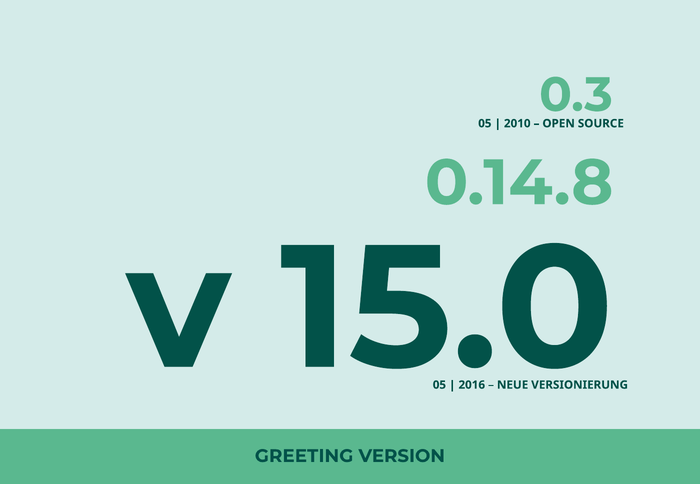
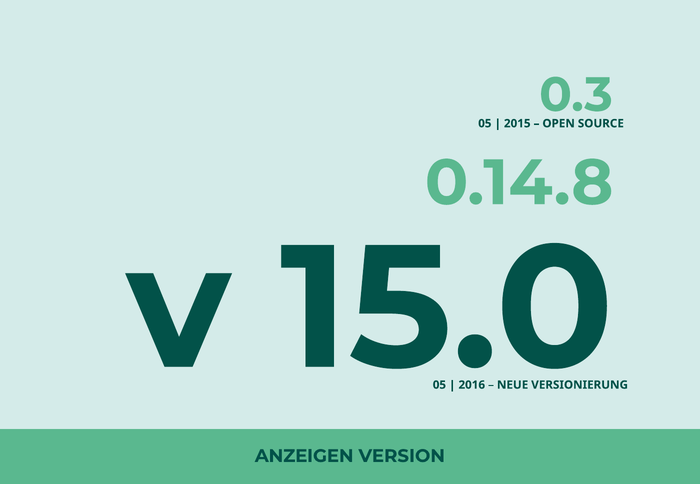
2010: 2010 -> 2015 (517, 124)
GREETING: GREETING -> ANZEIGEN (304, 457)
